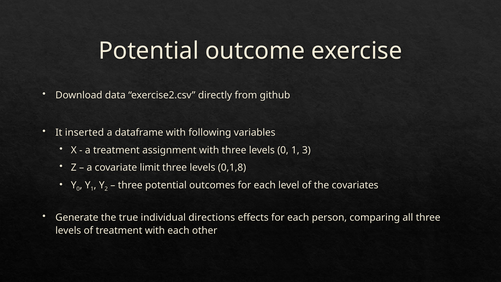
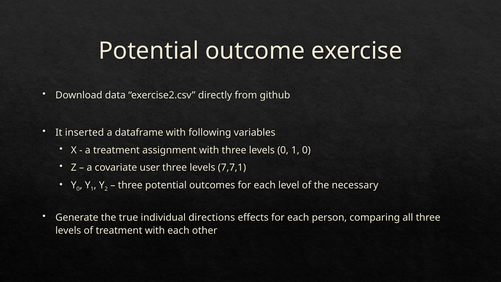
1 3: 3 -> 0 (306, 150)
limit: limit -> user (150, 168)
0,1,8: 0,1,8 -> 7,7,1 (232, 168)
covariates: covariates -> necessary (355, 185)
